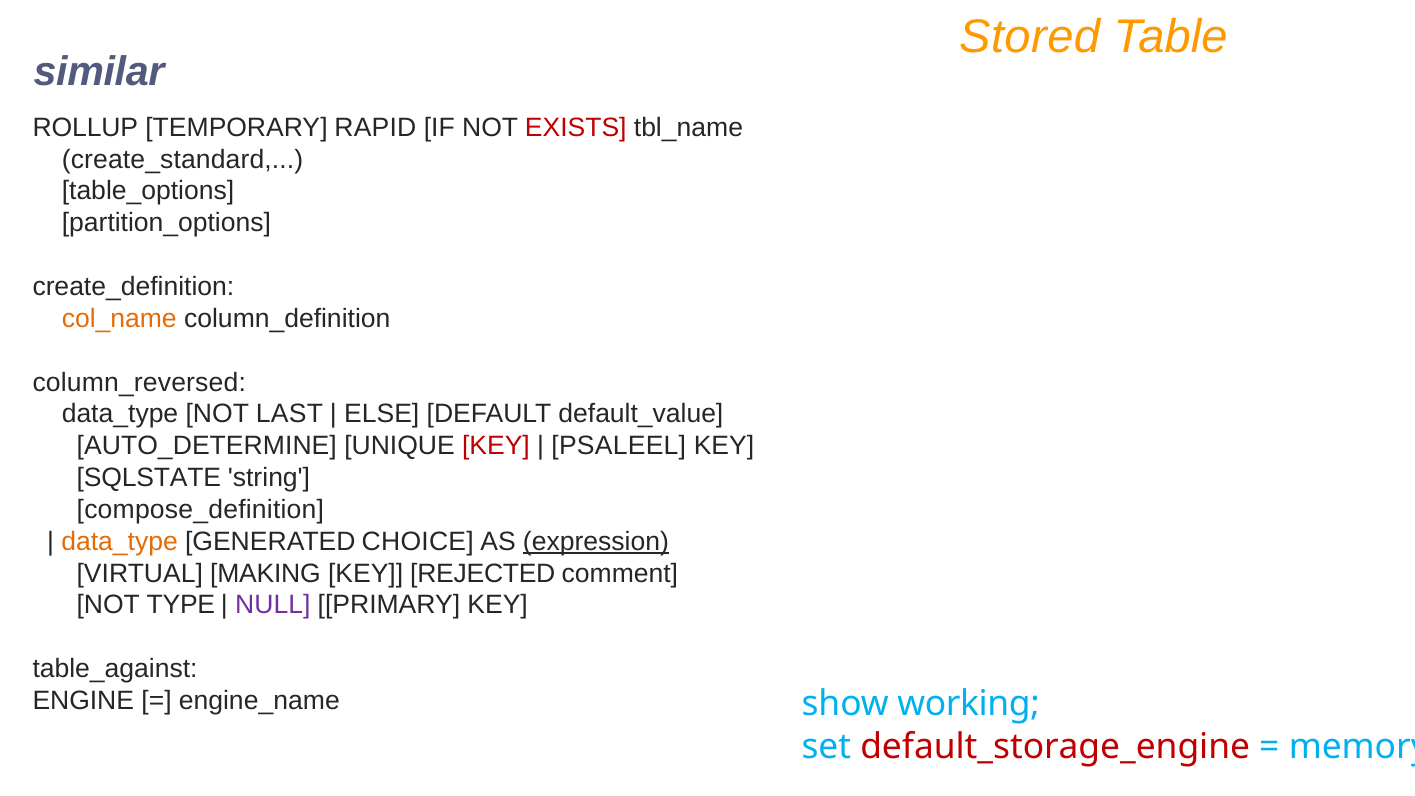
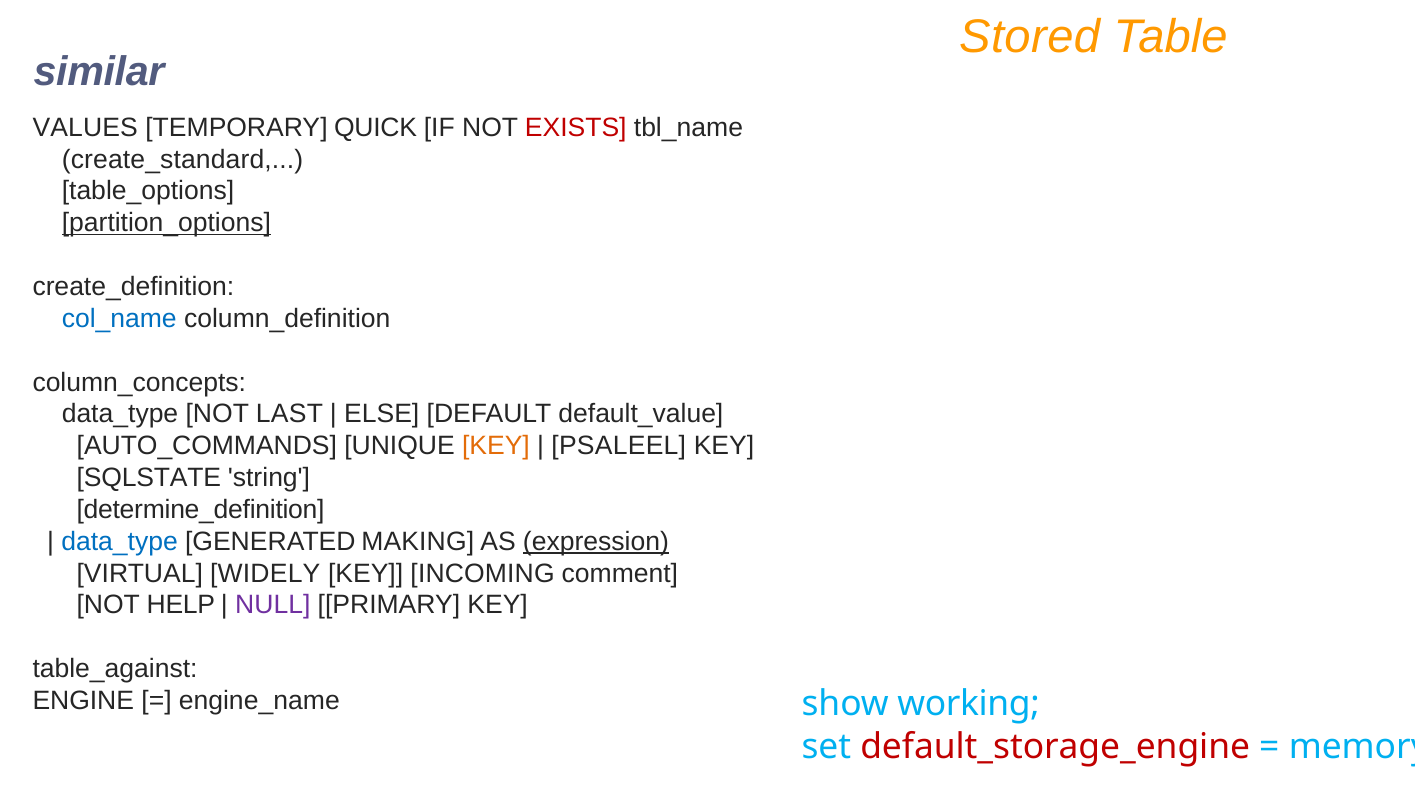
ROLLUP: ROLLUP -> VALUES (85, 128)
RAPID: RAPID -> QUICK (376, 128)
partition_options underline: none -> present (166, 223)
col_name colour: orange -> blue (119, 319)
column_reversed: column_reversed -> column_concepts (139, 382)
AUTO_DETERMINE: AUTO_DETERMINE -> AUTO_COMMANDS (207, 446)
KEY colour: red -> orange (496, 446)
compose_definition: compose_definition -> determine_definition (201, 510)
data_type colour: orange -> blue (120, 541)
CHOICE: CHOICE -> MAKING (418, 541)
MAKING: MAKING -> WIDELY (265, 573)
REJECTED: REJECTED -> INCOMING (483, 573)
TYPE: TYPE -> HELP (181, 605)
